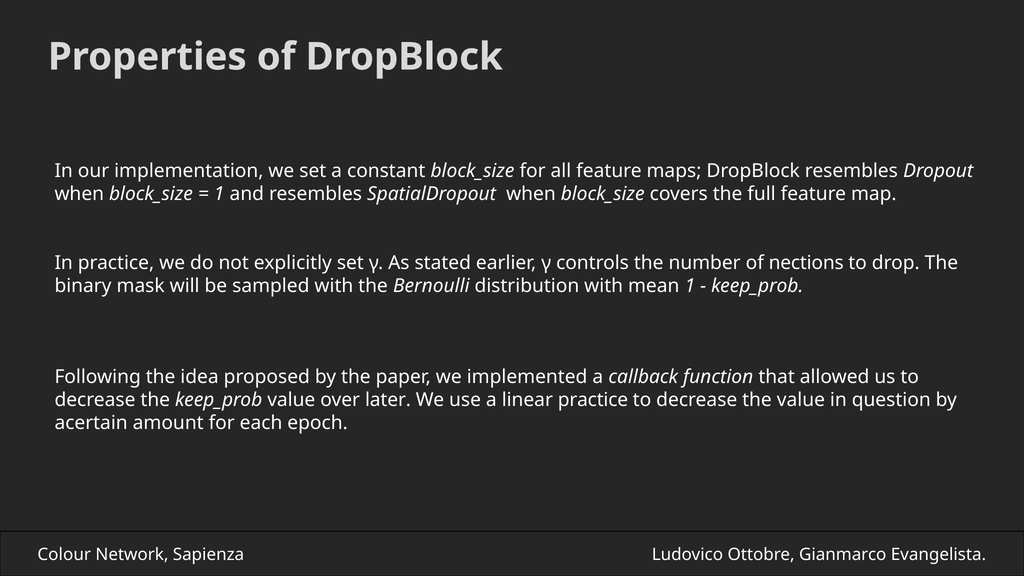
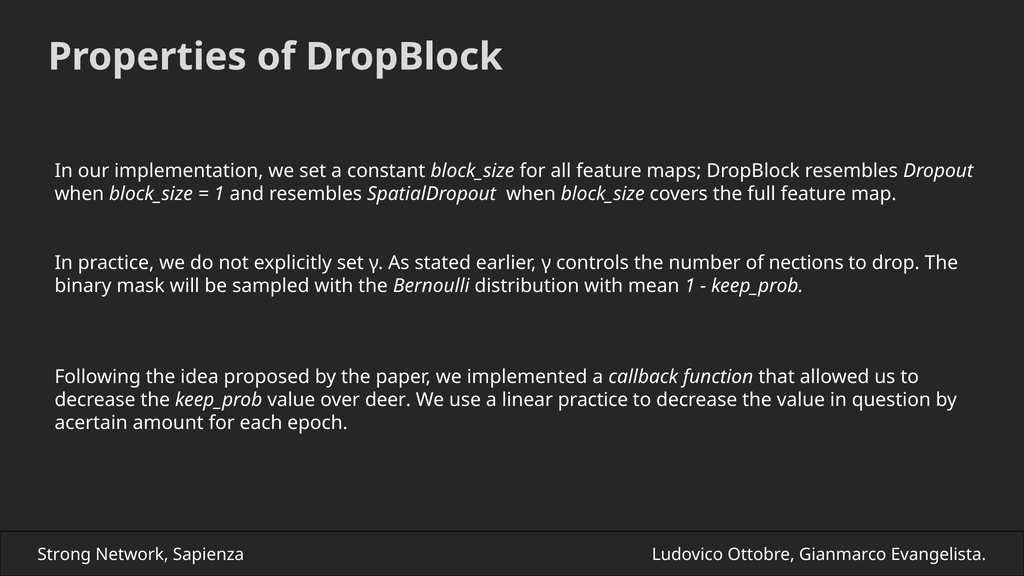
later: later -> deer (388, 400)
Colour: Colour -> Strong (64, 555)
